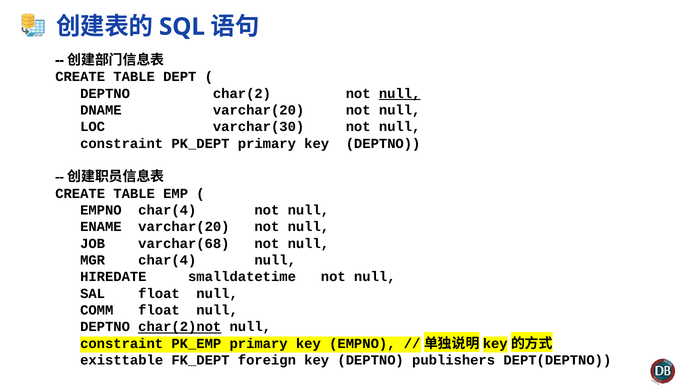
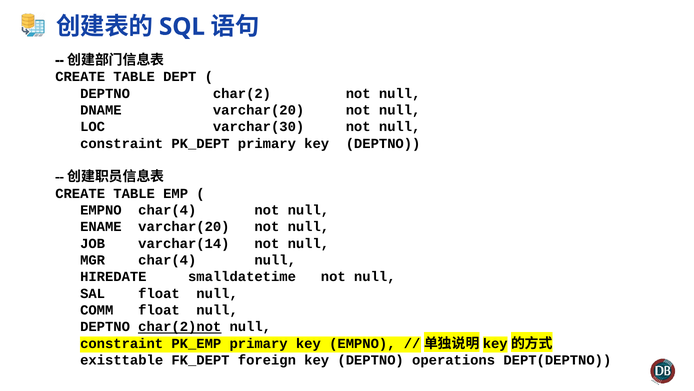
null underline: present -> none (400, 93)
varchar(68: varchar(68 -> varchar(14 (184, 243)
publishers: publishers -> operations (454, 360)
